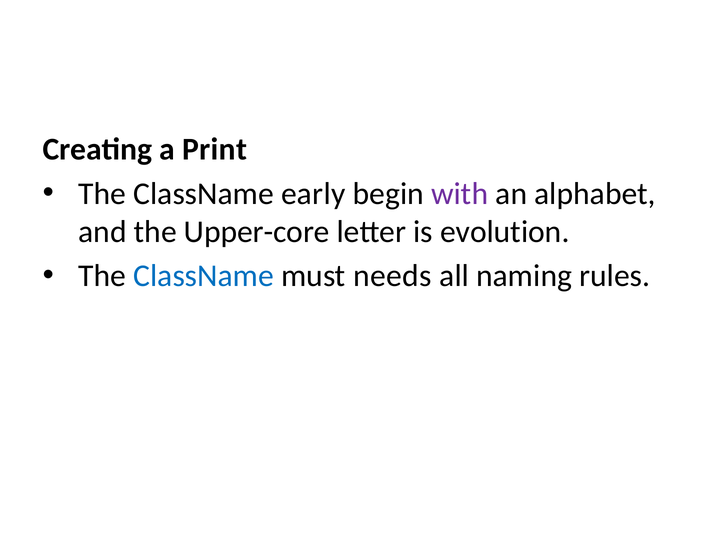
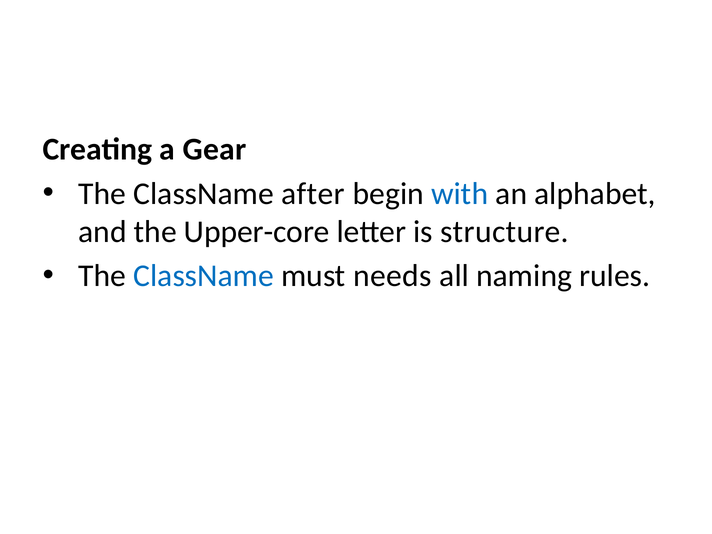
Print: Print -> Gear (215, 149)
early: early -> after (313, 194)
with colour: purple -> blue (460, 194)
evolution: evolution -> structure (505, 232)
